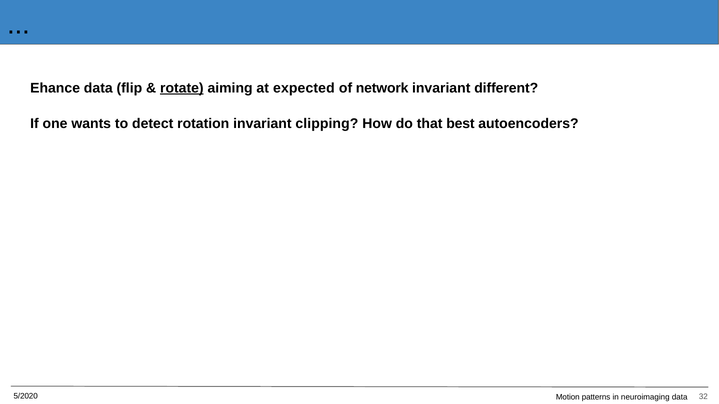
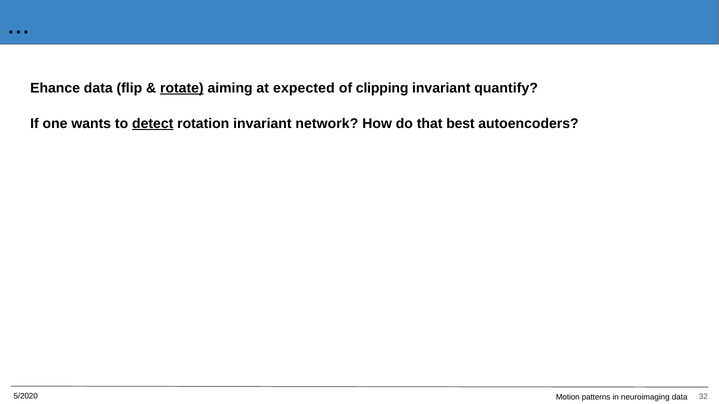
network: network -> clipping (382, 88)
different: different -> quantify (506, 88)
detect underline: none -> present (153, 124)
clipping: clipping -> network (327, 124)
